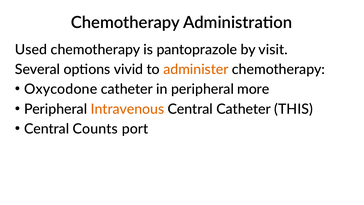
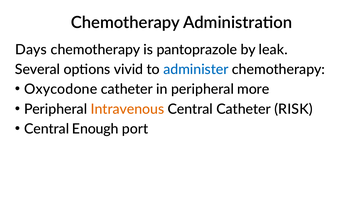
Used: Used -> Days (31, 50)
visit: visit -> leak (273, 50)
administer colour: orange -> blue (196, 69)
THIS: THIS -> RISK (293, 109)
Counts: Counts -> Enough (95, 129)
